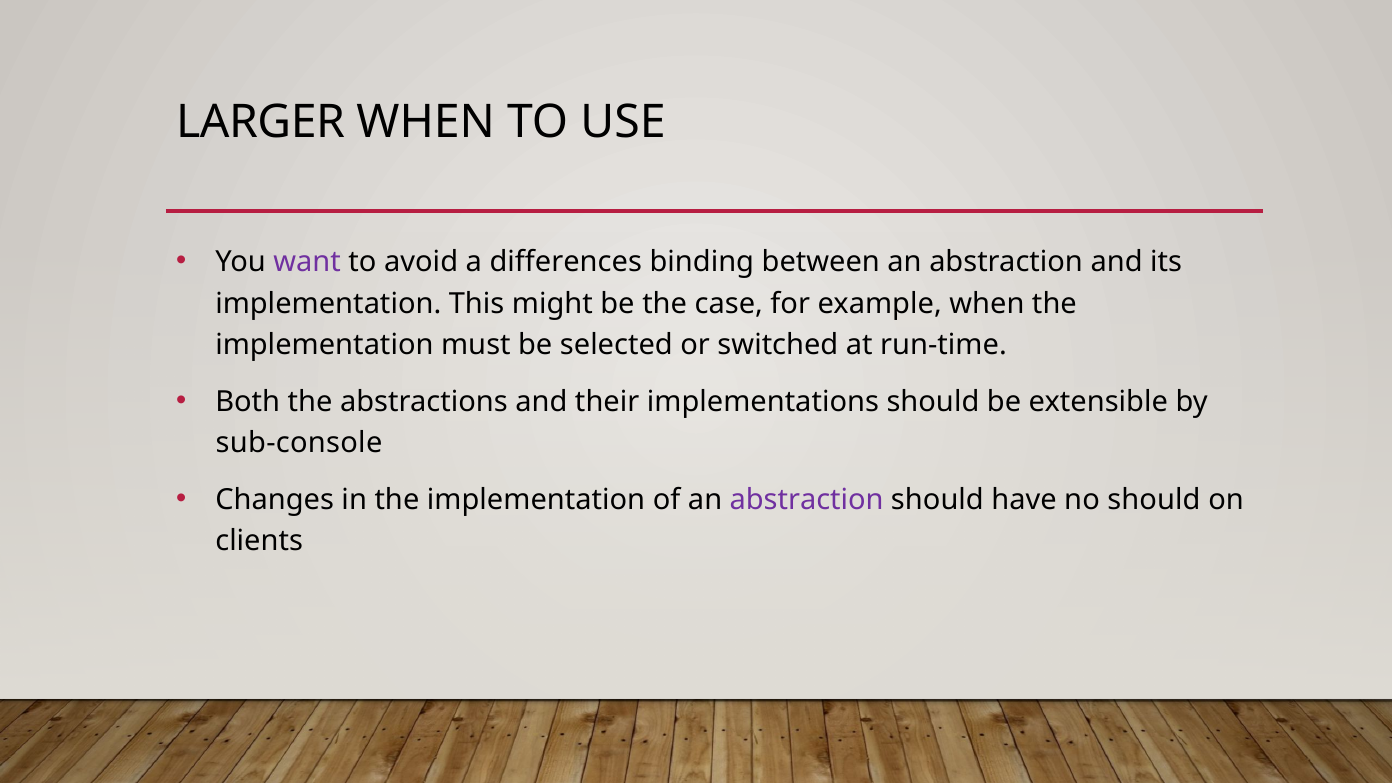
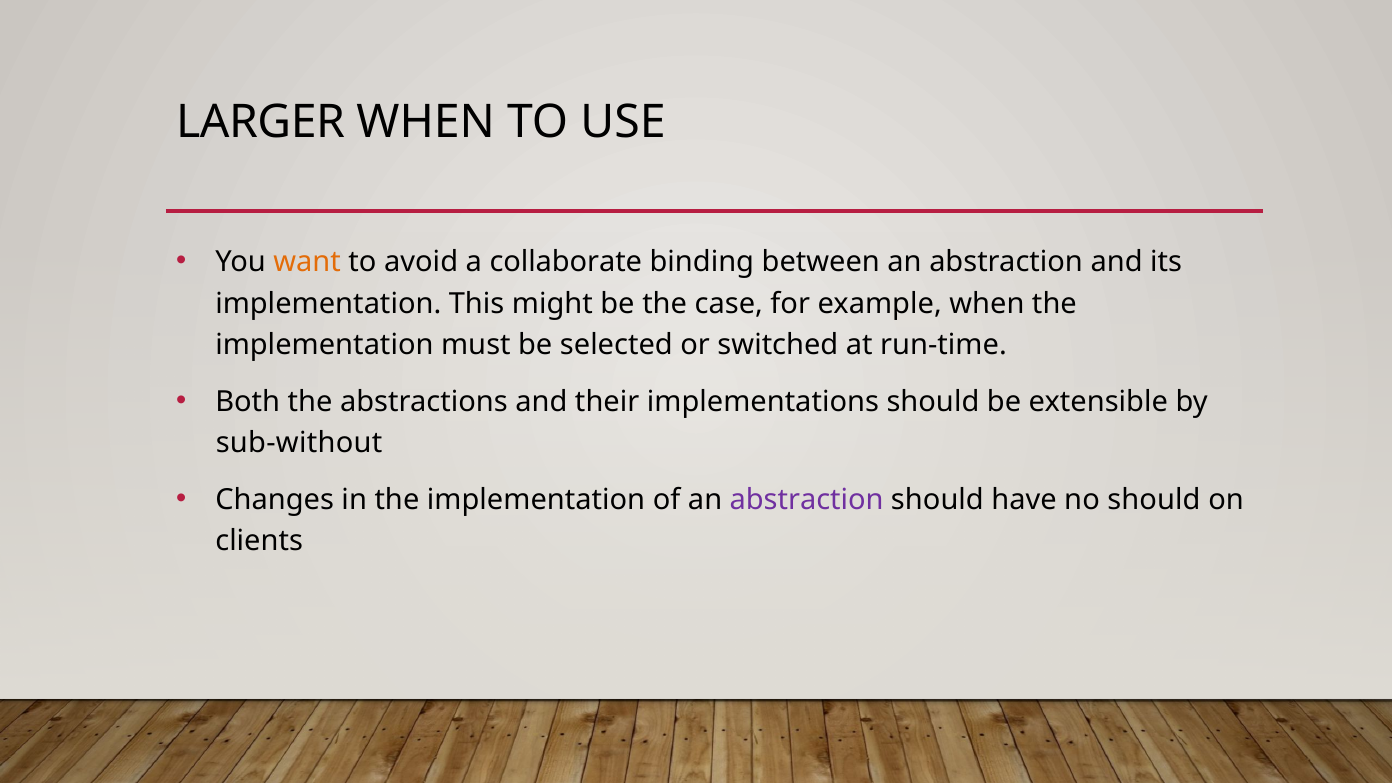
want colour: purple -> orange (307, 262)
differences: differences -> collaborate (566, 262)
sub-console: sub-console -> sub-without (299, 443)
